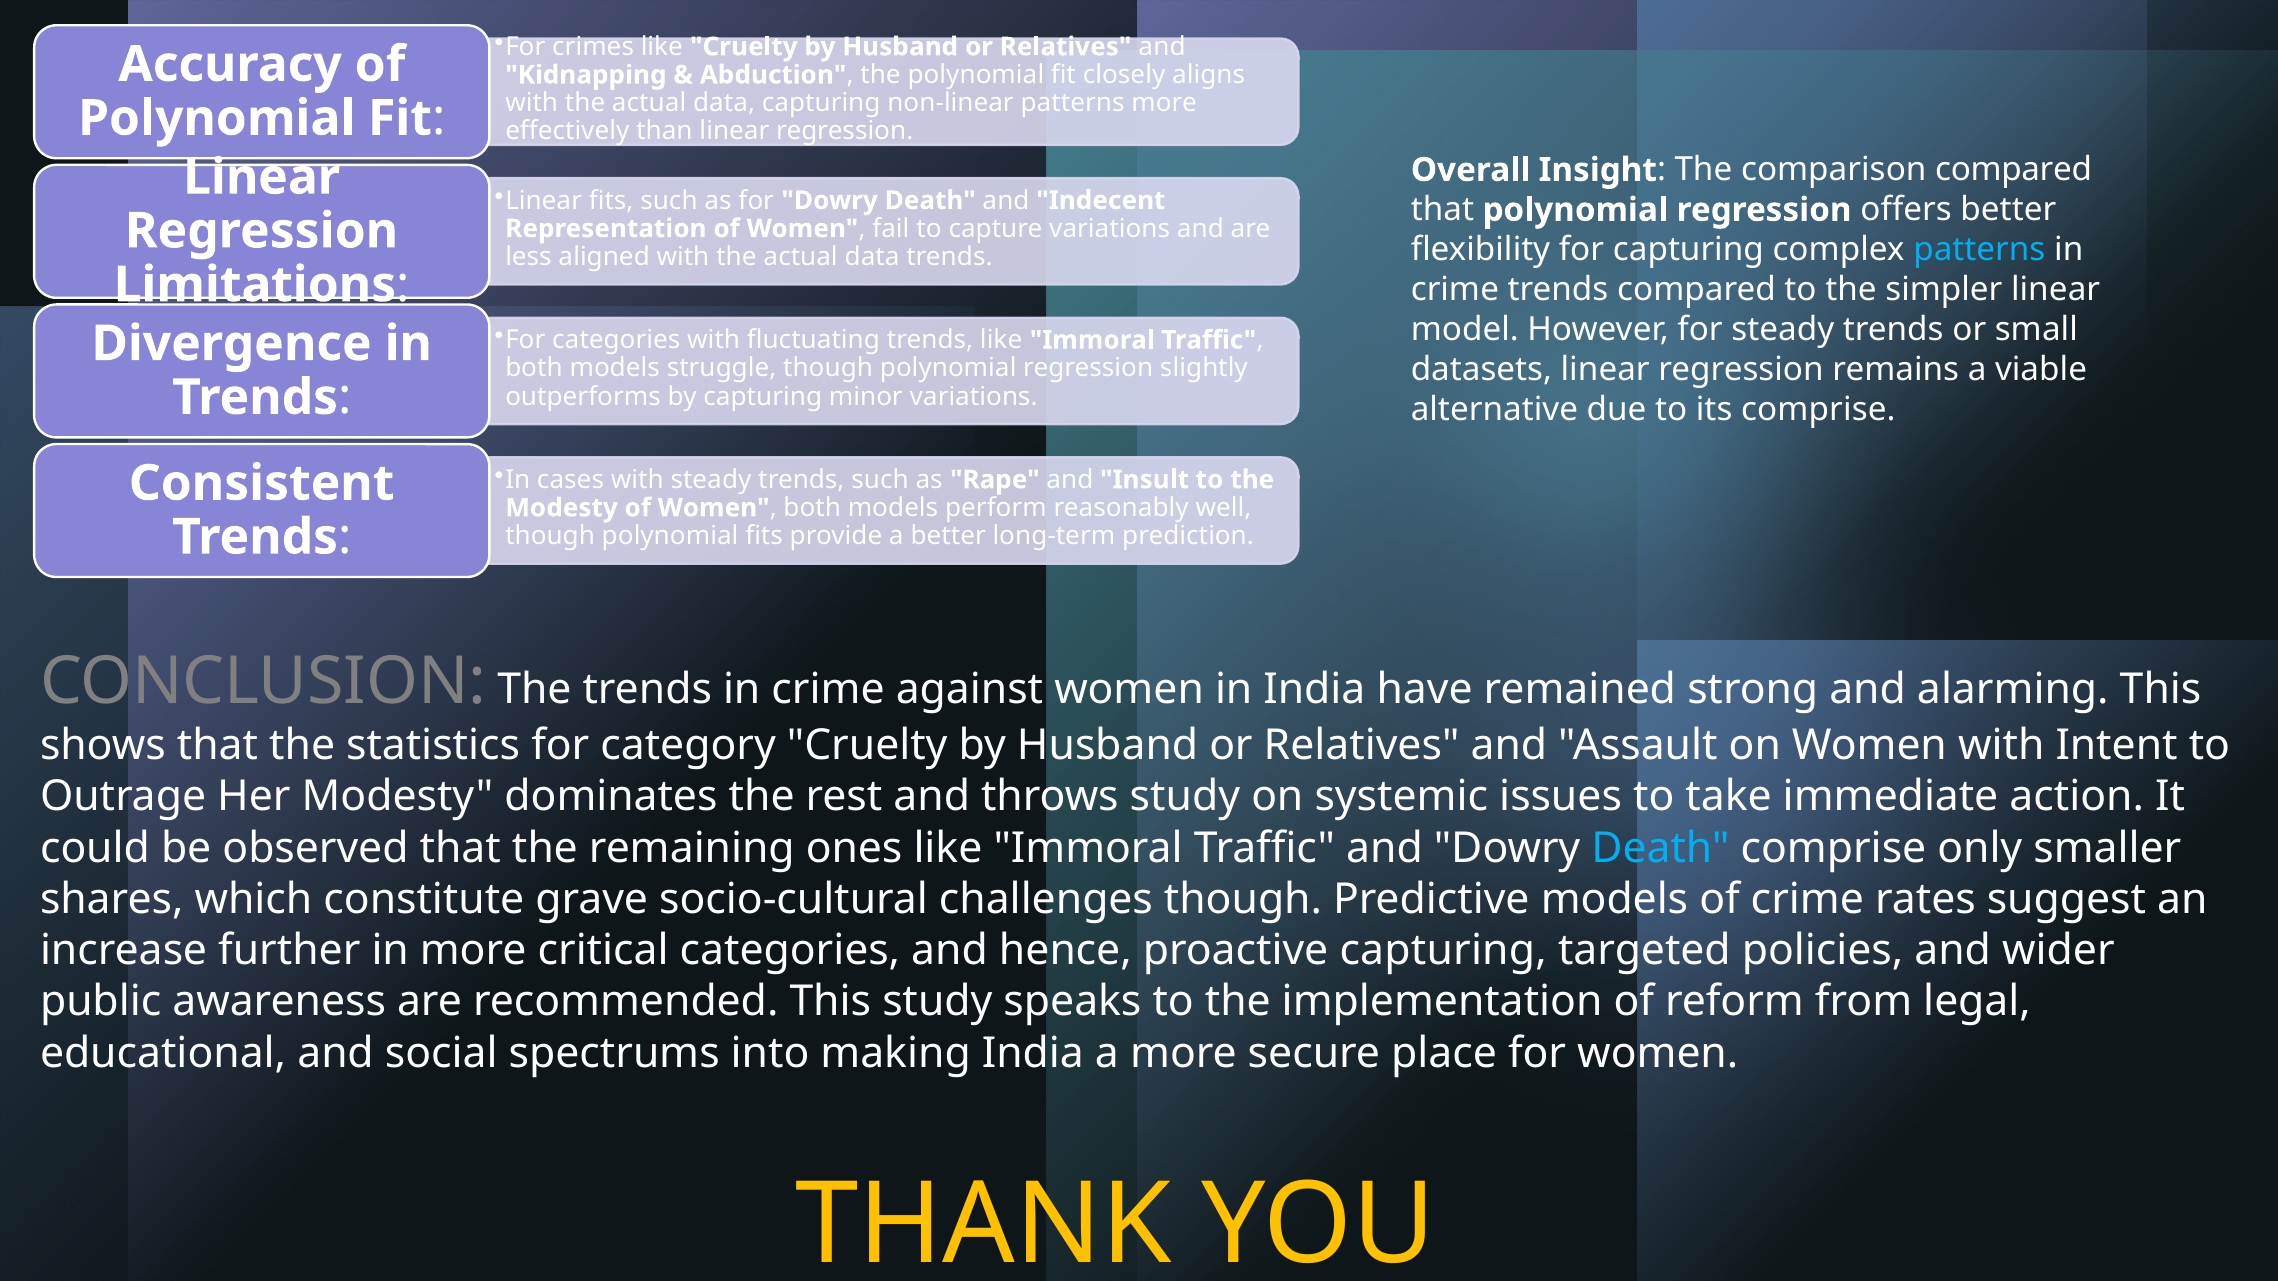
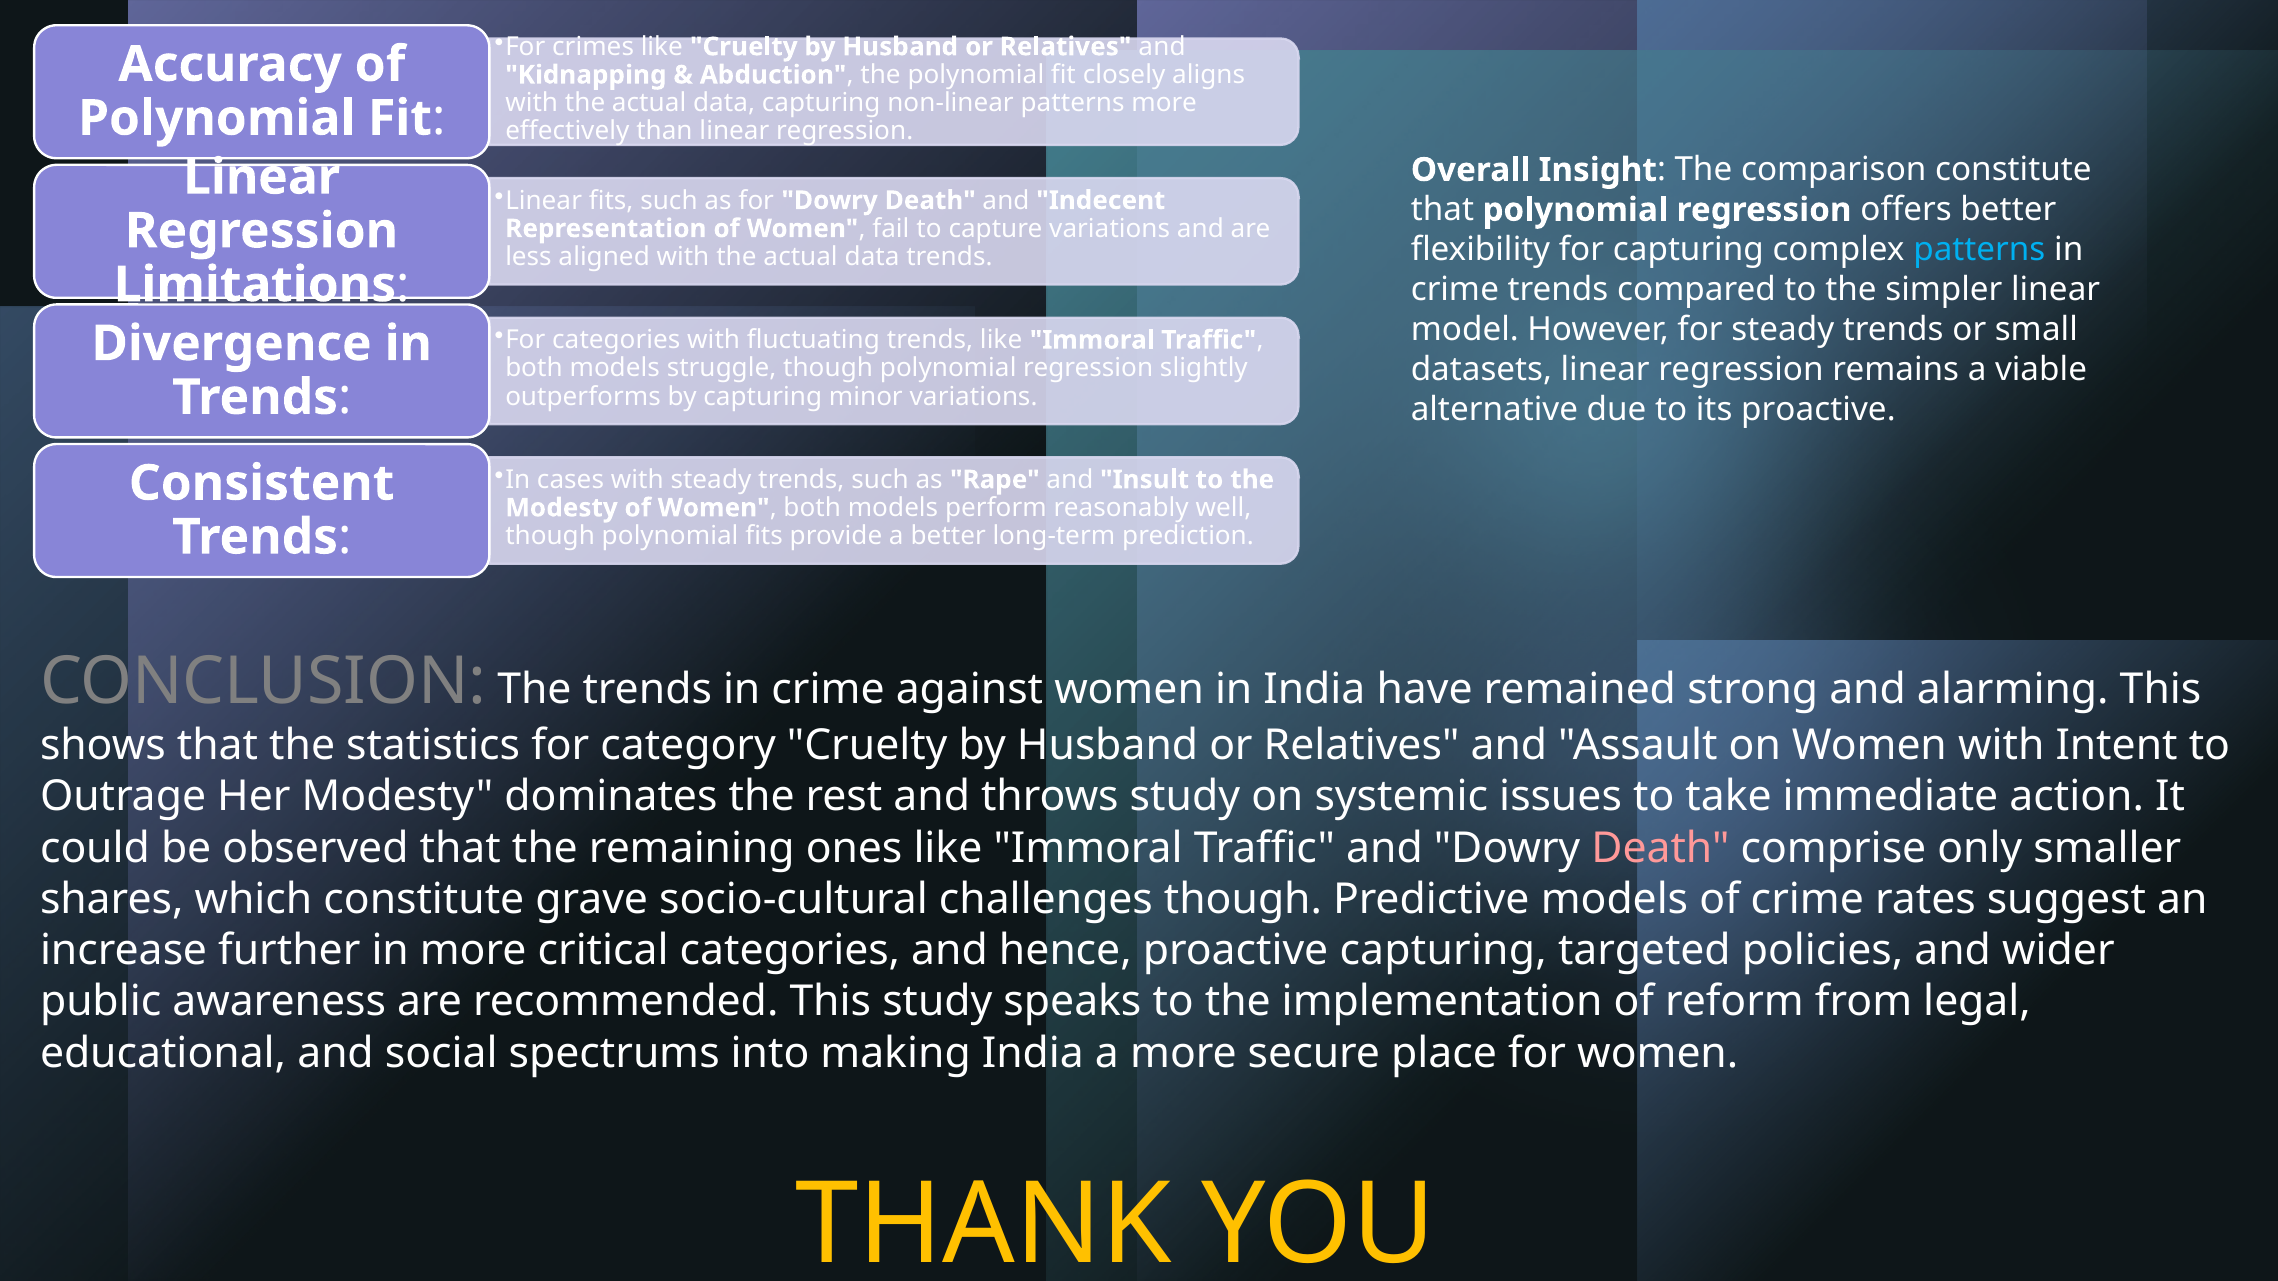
comparison compared: compared -> constitute (2013, 170)
its comprise: comprise -> proactive (1818, 409)
Death colour: light blue -> pink (1661, 848)
